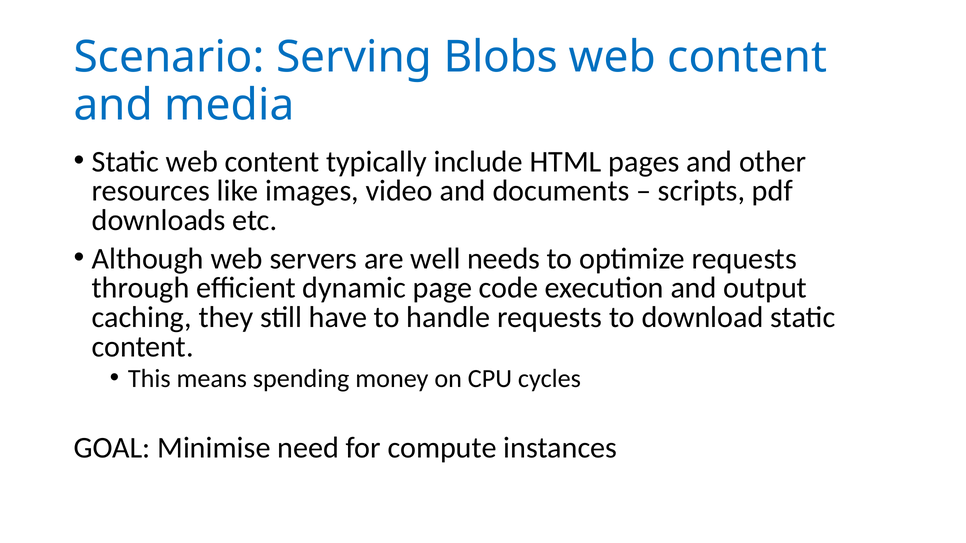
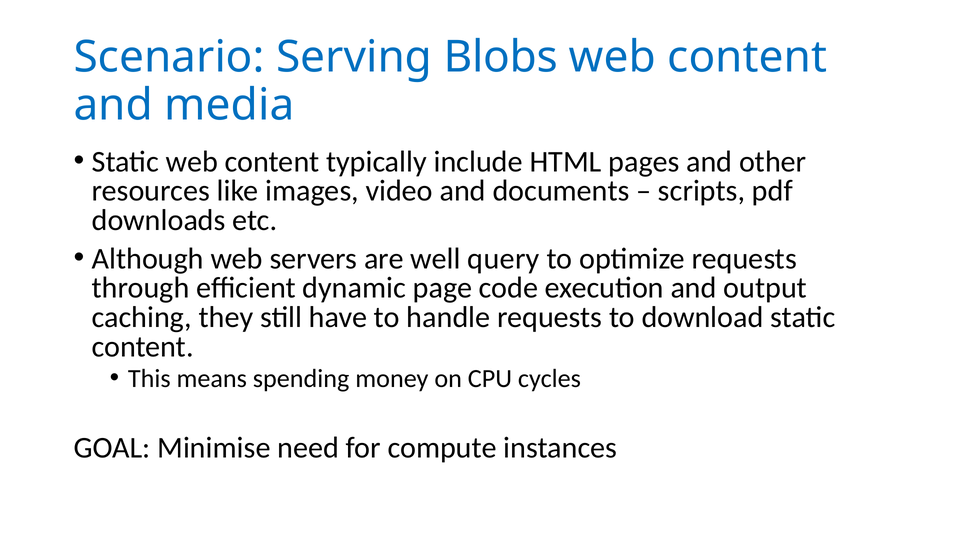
needs: needs -> query (503, 259)
